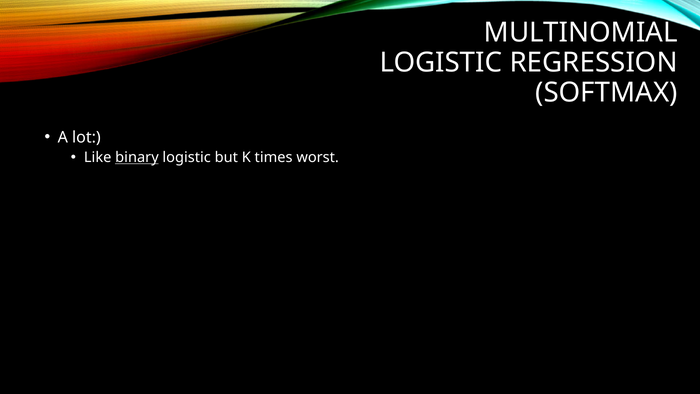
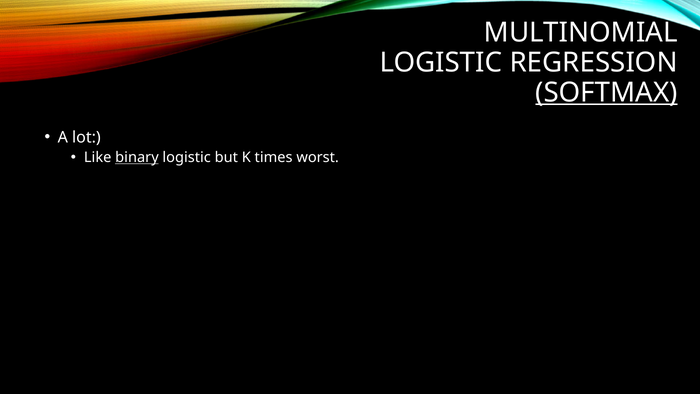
SOFTMAX underline: none -> present (606, 92)
